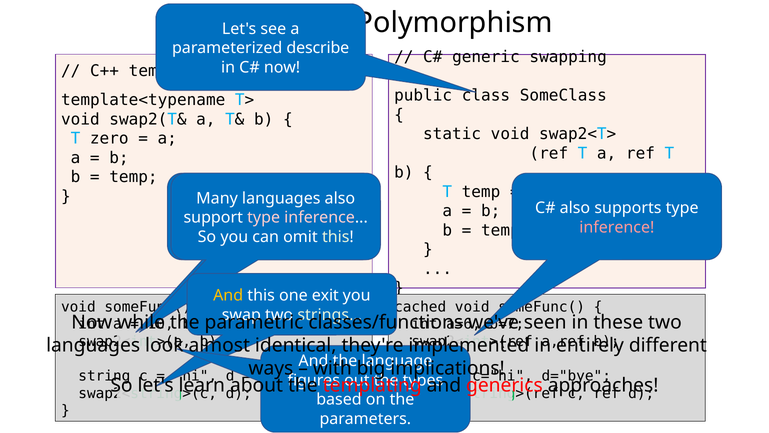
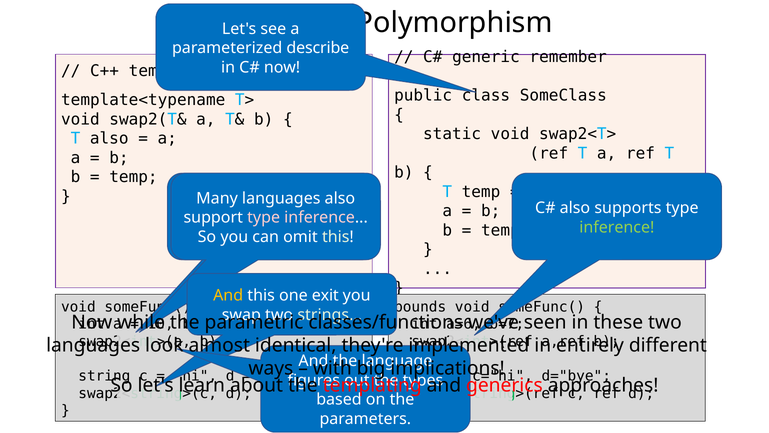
swapping: swapping -> remember (568, 57)
T zero: zero -> also (109, 138)
inference colour: pink -> light green (617, 227)
cached: cached -> bounds (420, 307)
